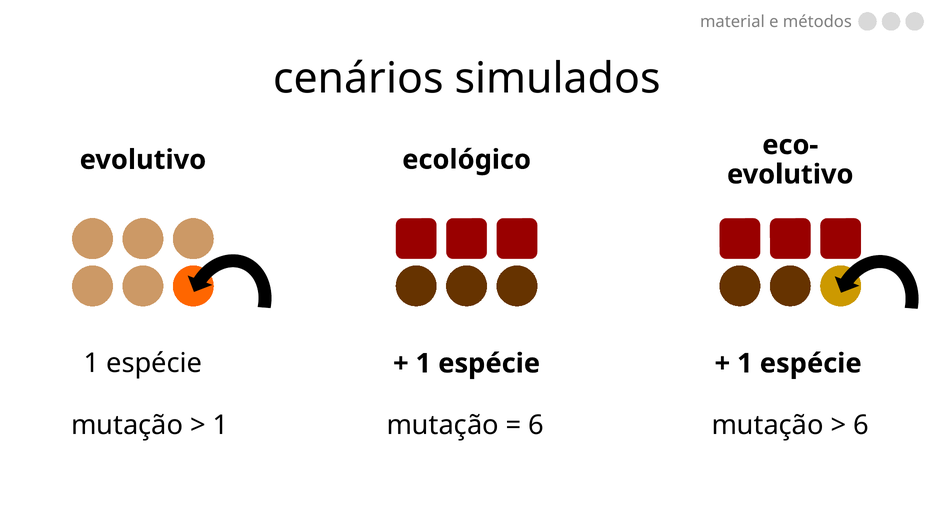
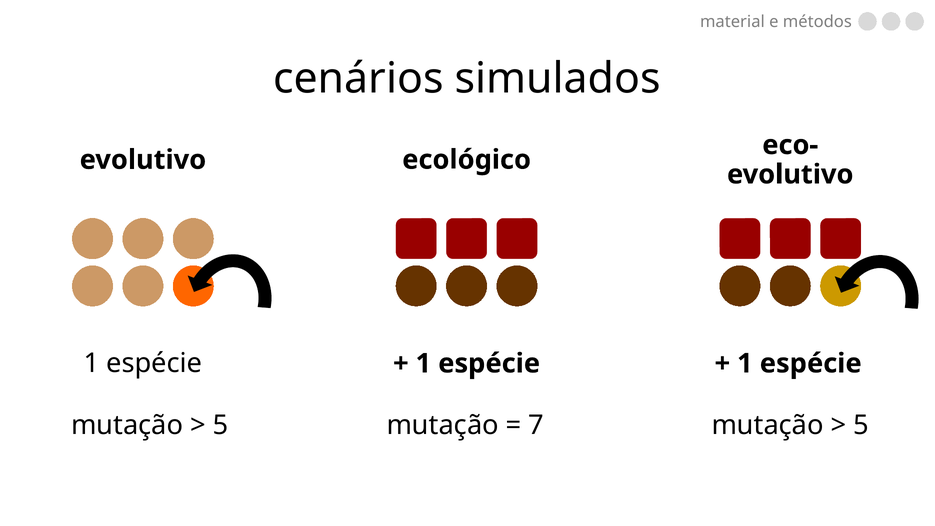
1: 1 -> 5 (221, 425)
6: 6 -> 7 (536, 425)
6: 6 -> 5 (861, 425)
